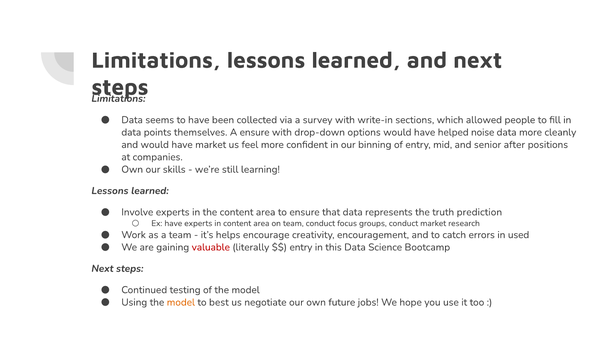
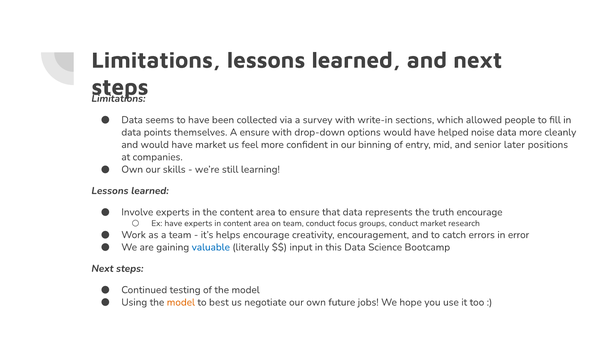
after: after -> later (514, 145)
truth prediction: prediction -> encourage (479, 212)
used: used -> error (519, 235)
valuable colour: red -> blue (211, 247)
entry: entry -> input (301, 247)
